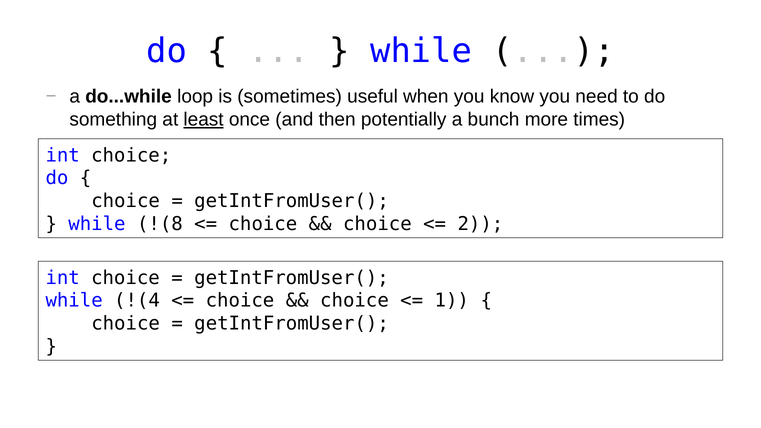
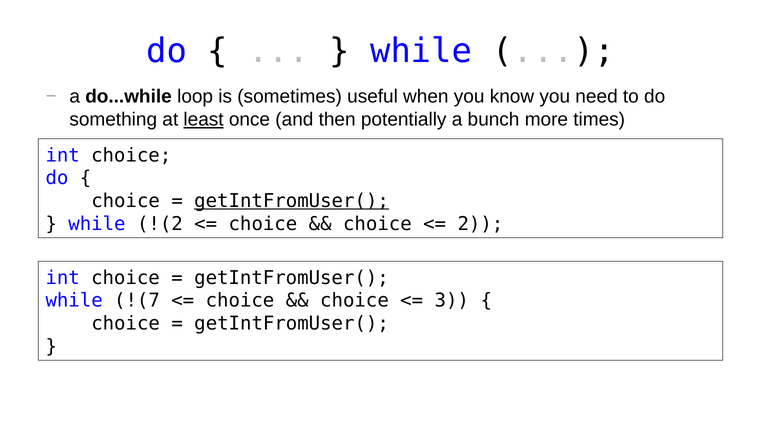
getIntFromUser( underline: none -> present (292, 201)
!(8: !(8 -> !(2 (160, 224)
!(4: !(4 -> !(7 (137, 301)
1: 1 -> 3 (452, 301)
